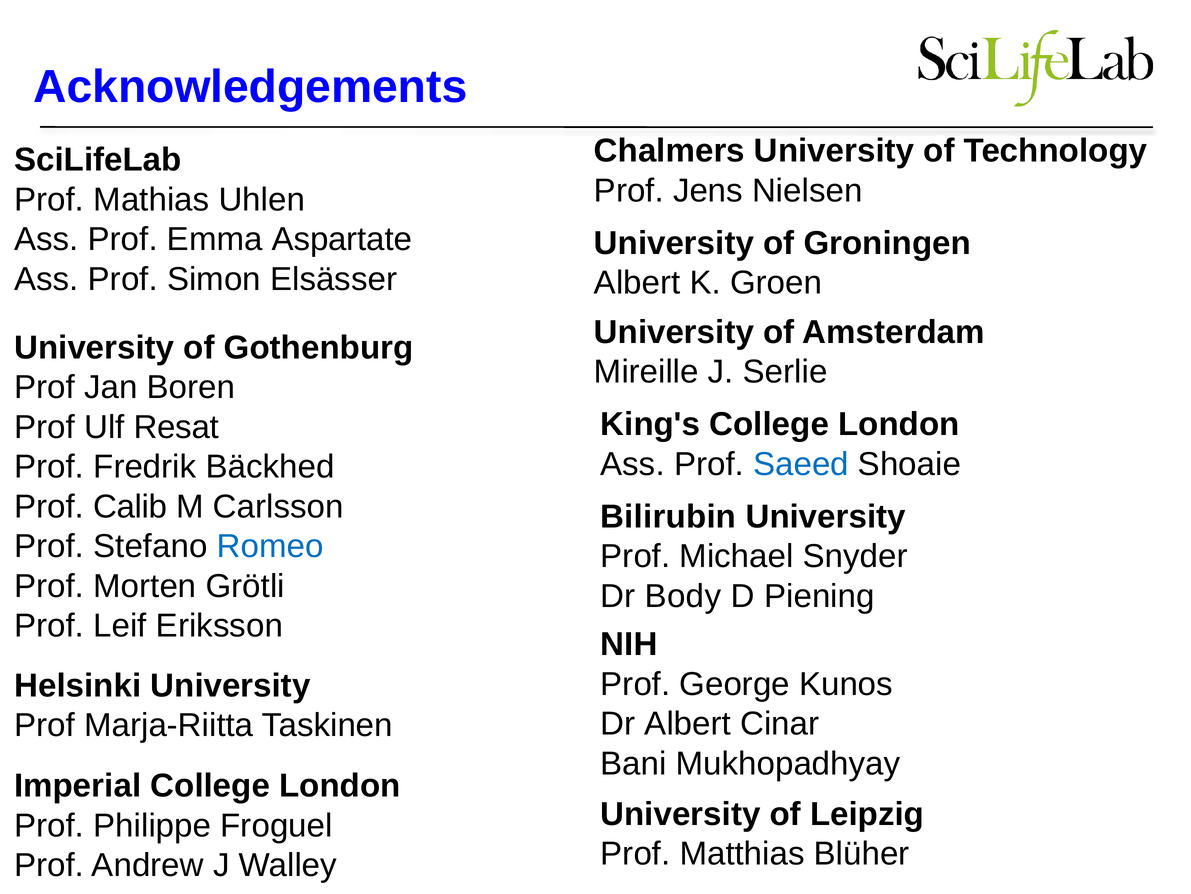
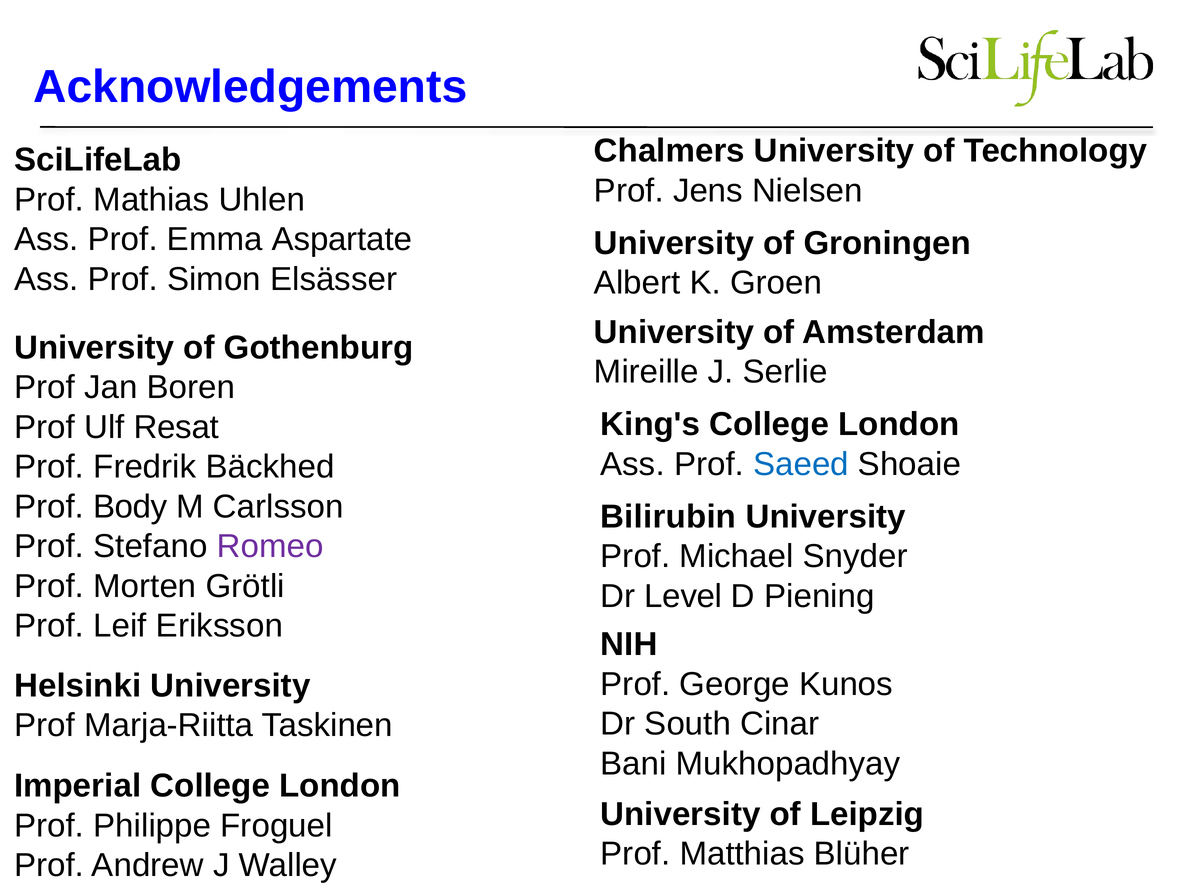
Calib: Calib -> Body (130, 506)
Romeo colour: blue -> purple (270, 546)
Body: Body -> Level (683, 596)
Dr Albert: Albert -> South (688, 723)
